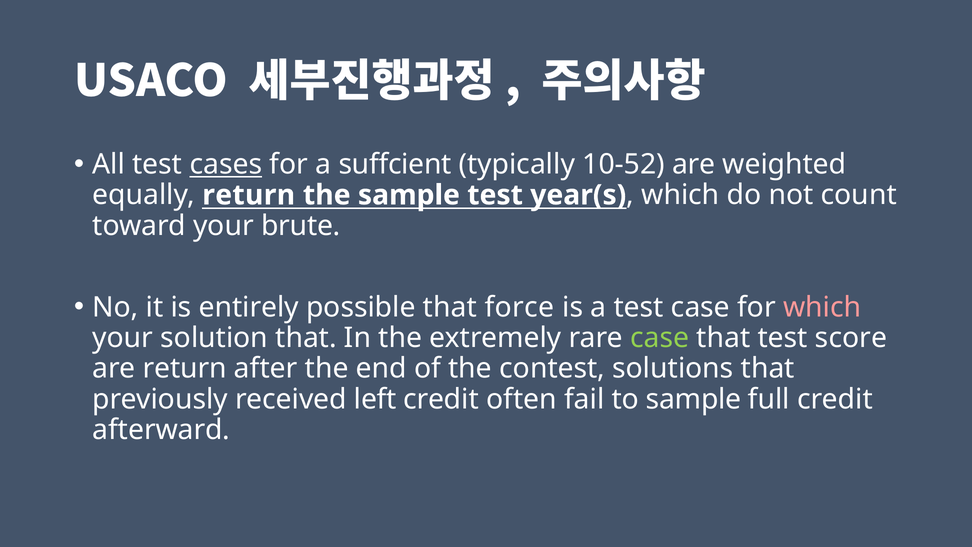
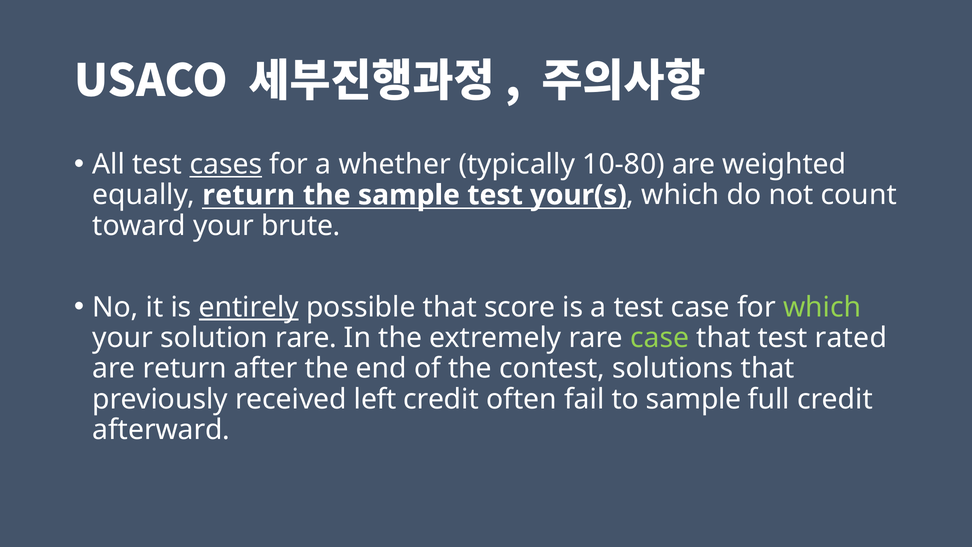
suffcient: suffcient -> whether (395, 164)
10-52: 10-52 -> 10-80 (624, 164)
year(s: year(s -> your(s (578, 195)
entirely underline: none -> present (249, 307)
force: force -> score (520, 307)
which colour: pink -> light green (822, 307)
solution that: that -> rare (306, 338)
score: score -> rated (851, 338)
